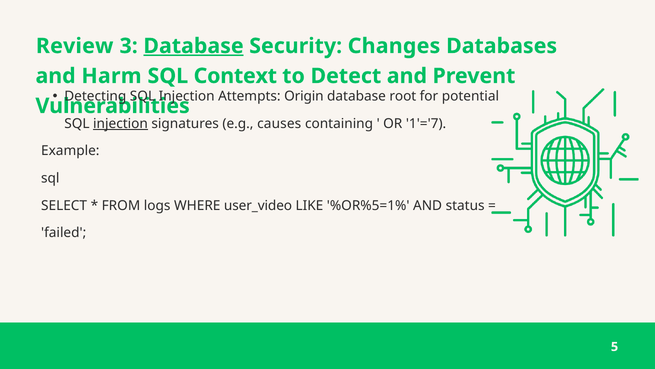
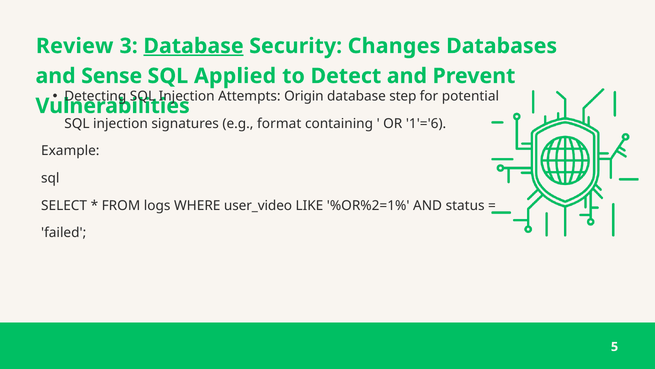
Harm: Harm -> Sense (112, 76)
Context: Context -> Applied (235, 76)
root: root -> step (403, 96)
injection underline: present -> none (121, 123)
causes: causes -> format (279, 123)
1'='7: 1'='7 -> 1'='6 (426, 123)
%OR%5=1%: %OR%5=1% -> %OR%2=1% (368, 205)
